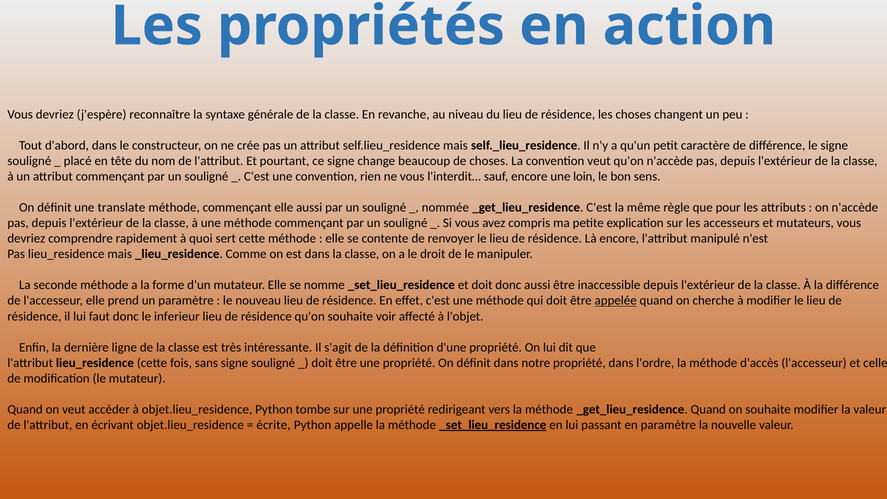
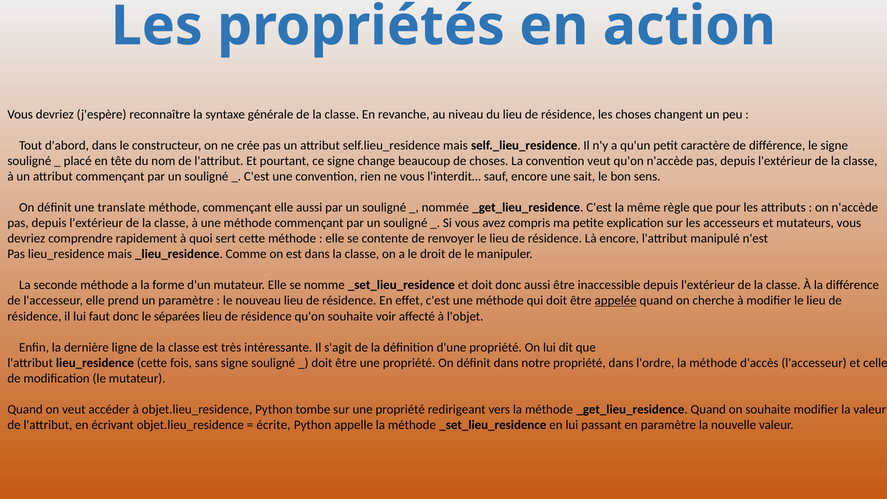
loin: loin -> sait (584, 176)
inferieur: inferieur -> séparées (177, 316)
_set_lieu_residence underline: present -> none (493, 425)
